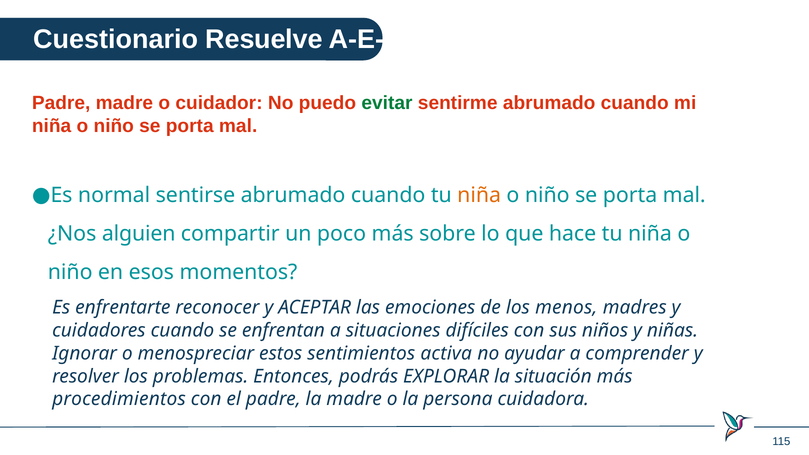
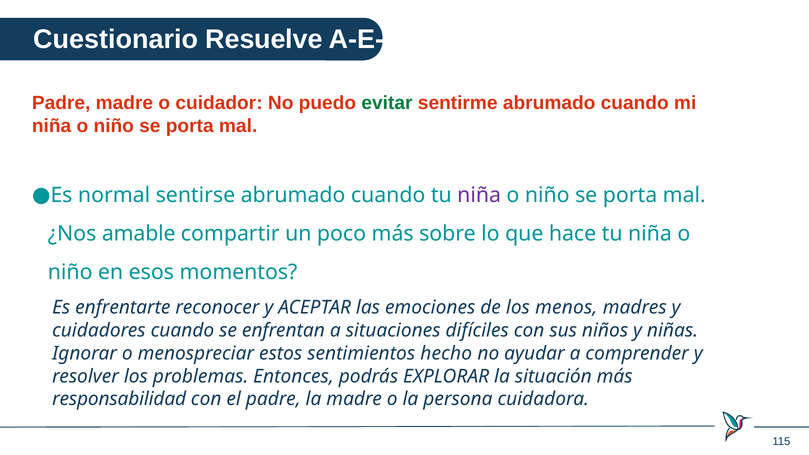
niña colour: orange -> purple (479, 195)
alguien: alguien -> amable (139, 234)
activa: activa -> hecho (446, 353)
procedimientos: procedimientos -> responsabilidad (119, 399)
